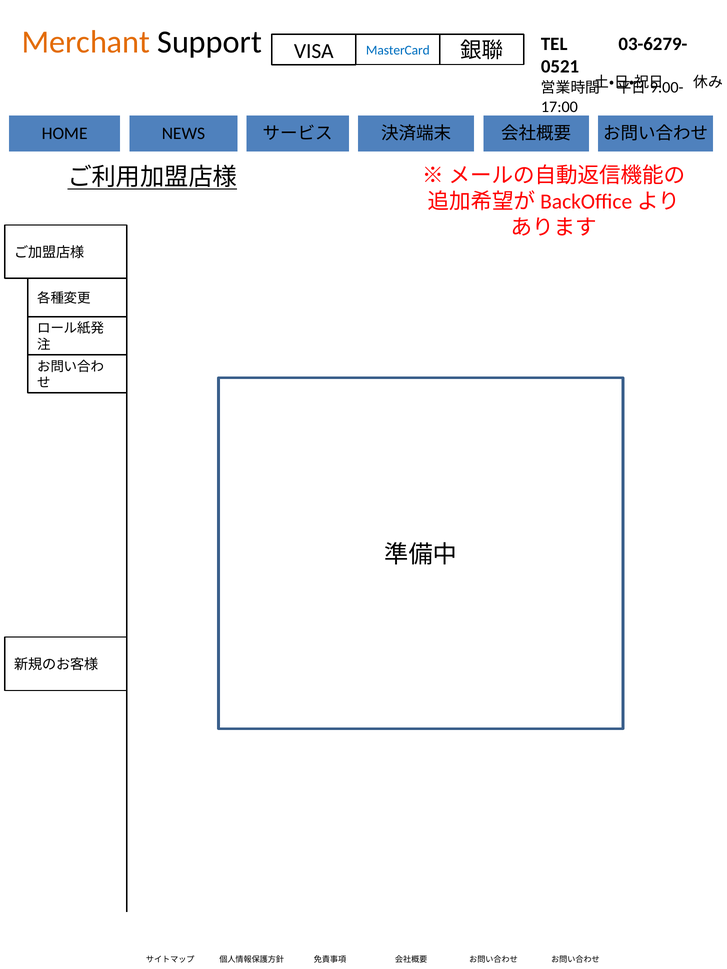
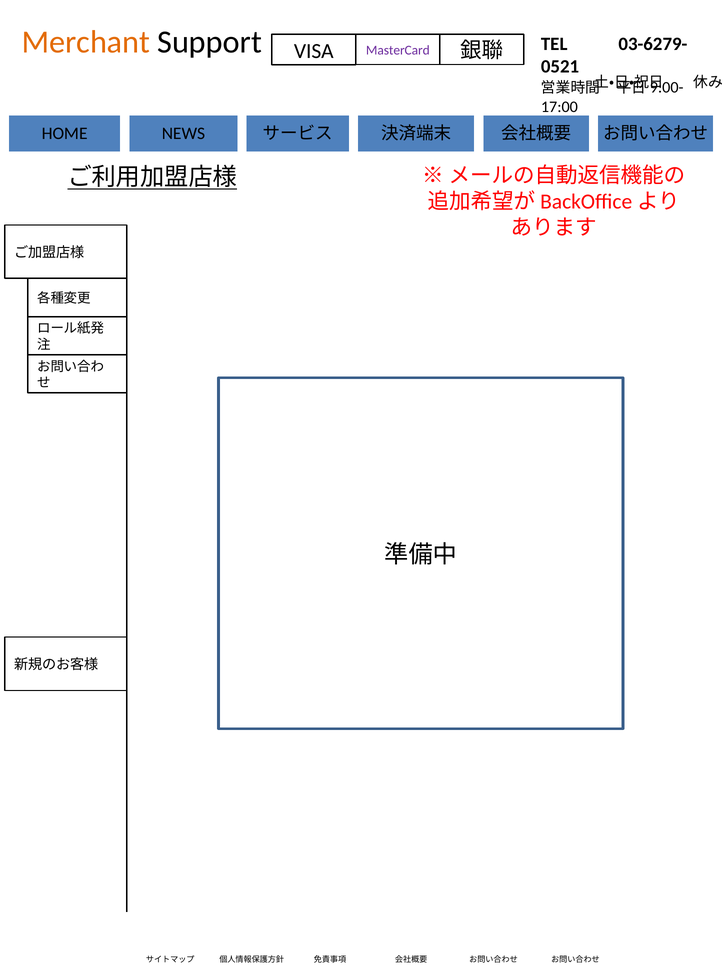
MasterCard colour: blue -> purple (398, 50)
